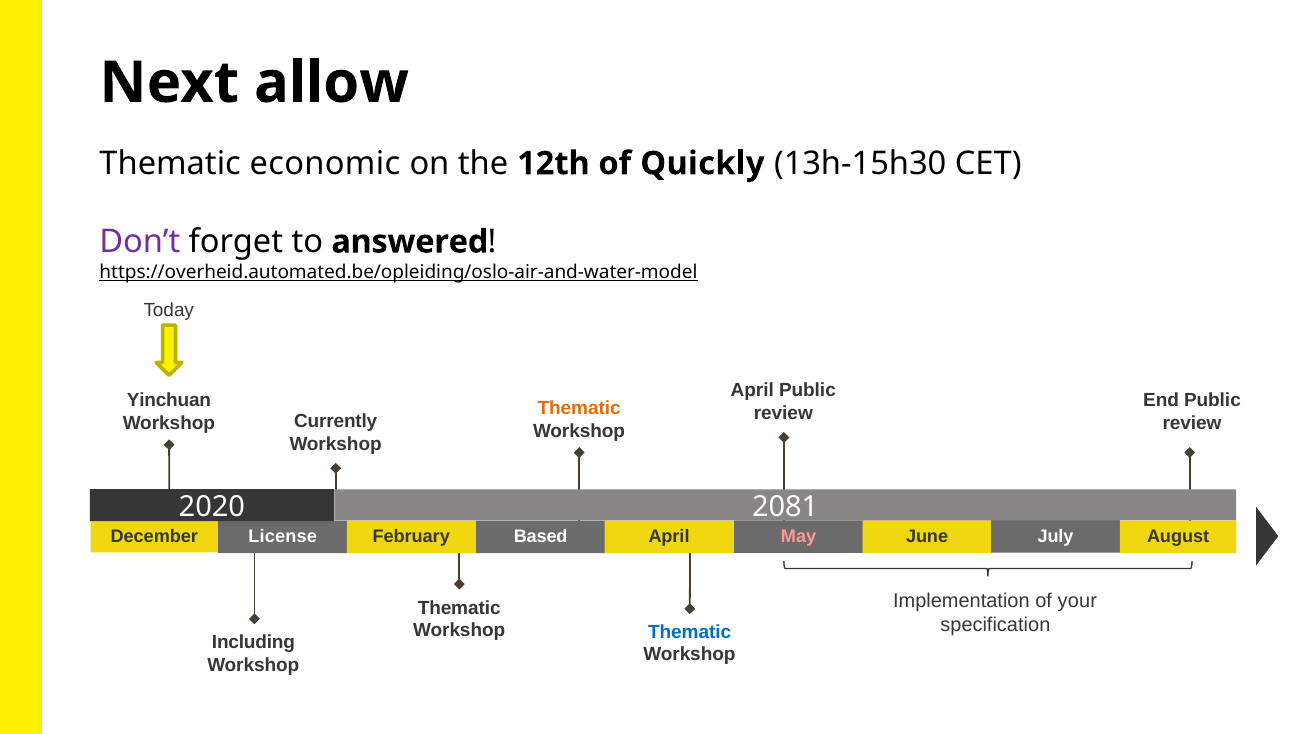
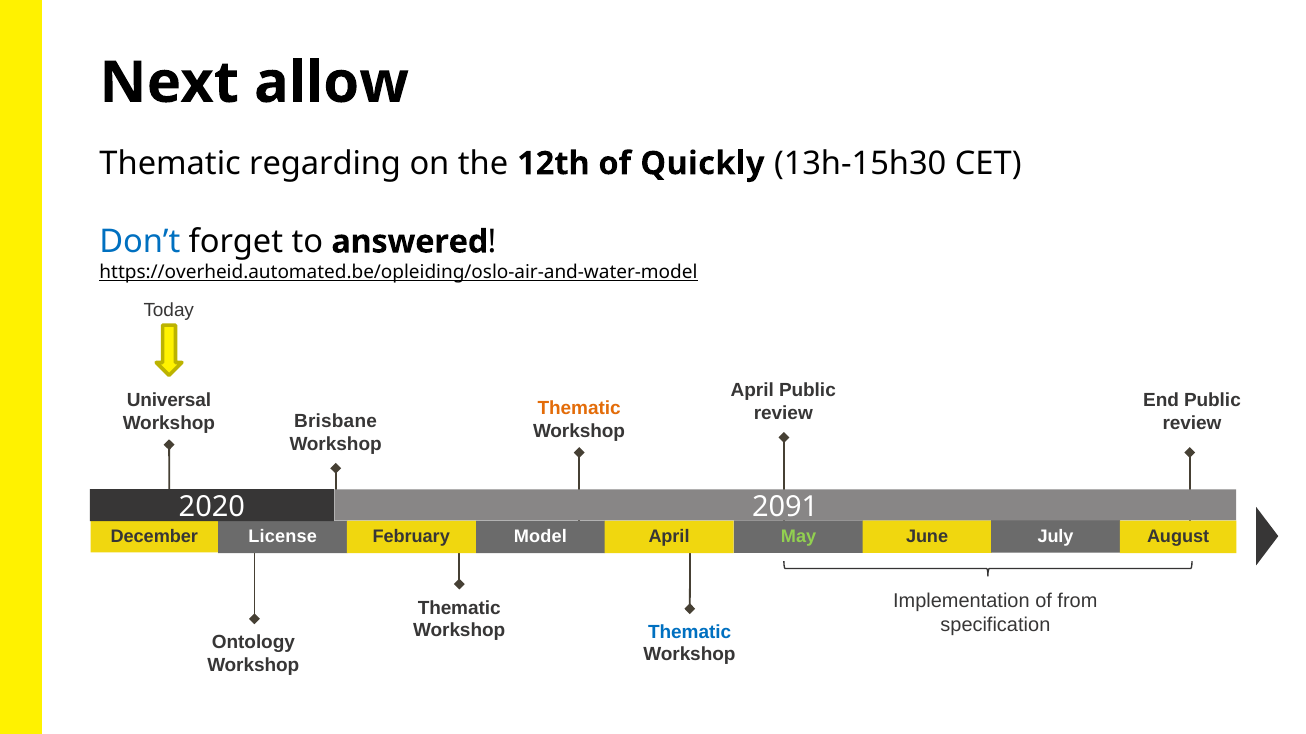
economic: economic -> regarding (325, 164)
Don’t colour: purple -> blue (140, 242)
Yinchuan: Yinchuan -> Universal (169, 400)
Currently: Currently -> Brisbane (336, 422)
2081: 2081 -> 2091 (785, 507)
Based: Based -> Model (540, 537)
May colour: pink -> light green (799, 537)
your: your -> from (1077, 601)
Including: Including -> Ontology (253, 643)
